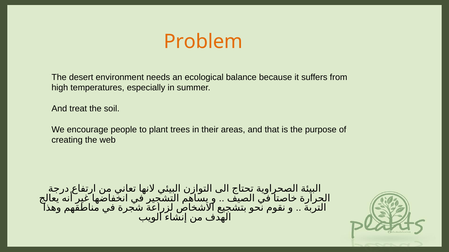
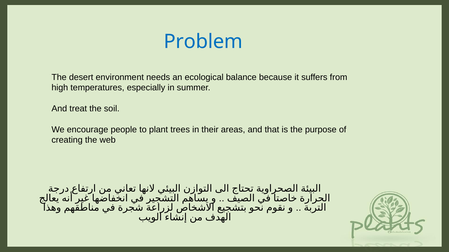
Problem colour: orange -> blue (203, 42)
